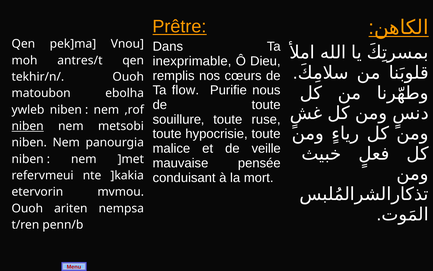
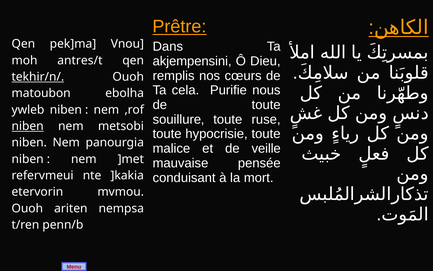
inexprimable: inexprimable -> akjempensini (192, 61)
tekhir/n/ underline: none -> present (38, 77)
flow: flow -> cela (185, 90)
